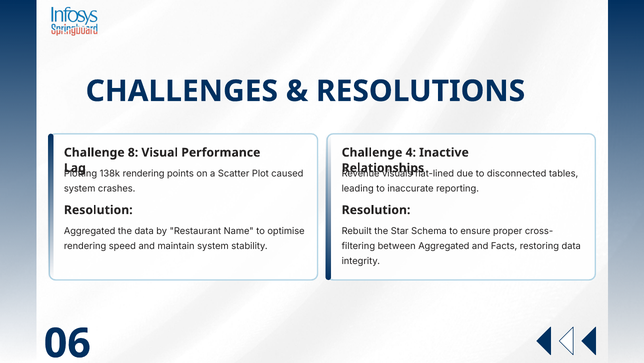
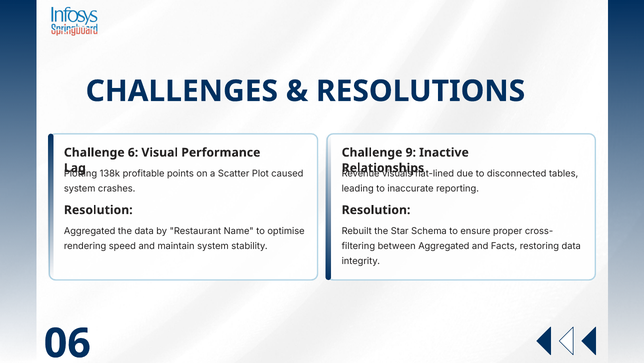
8: 8 -> 6 (133, 152)
4: 4 -> 9 (411, 152)
138k rendering: rendering -> profitable (144, 173)
